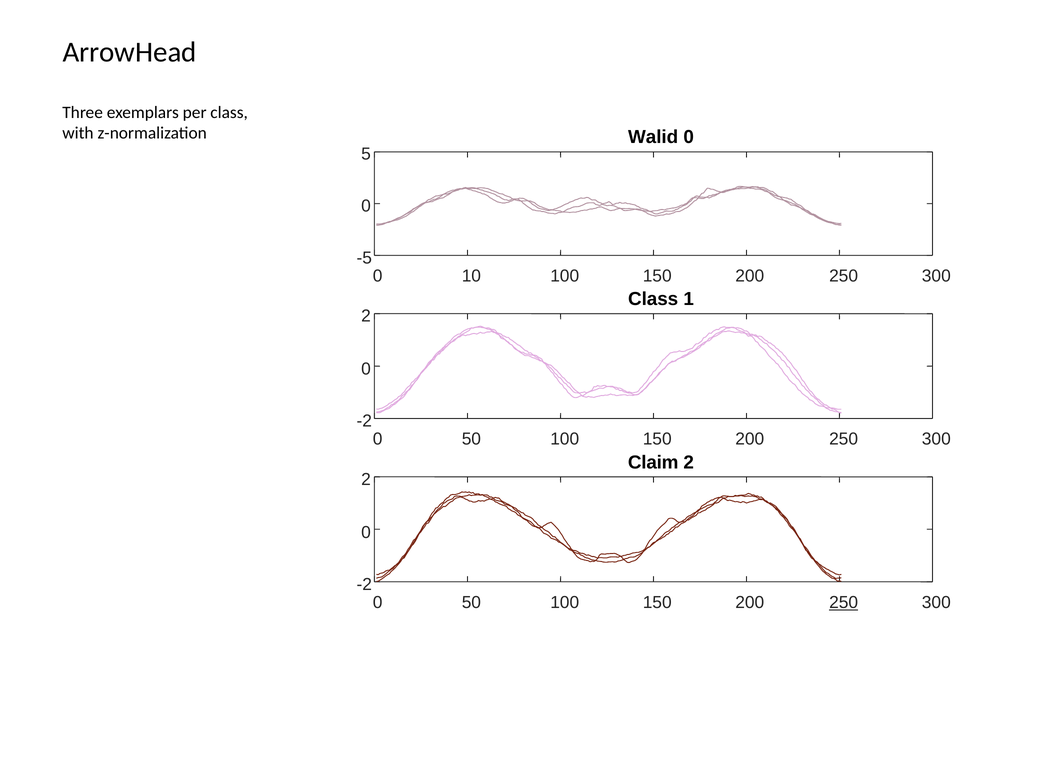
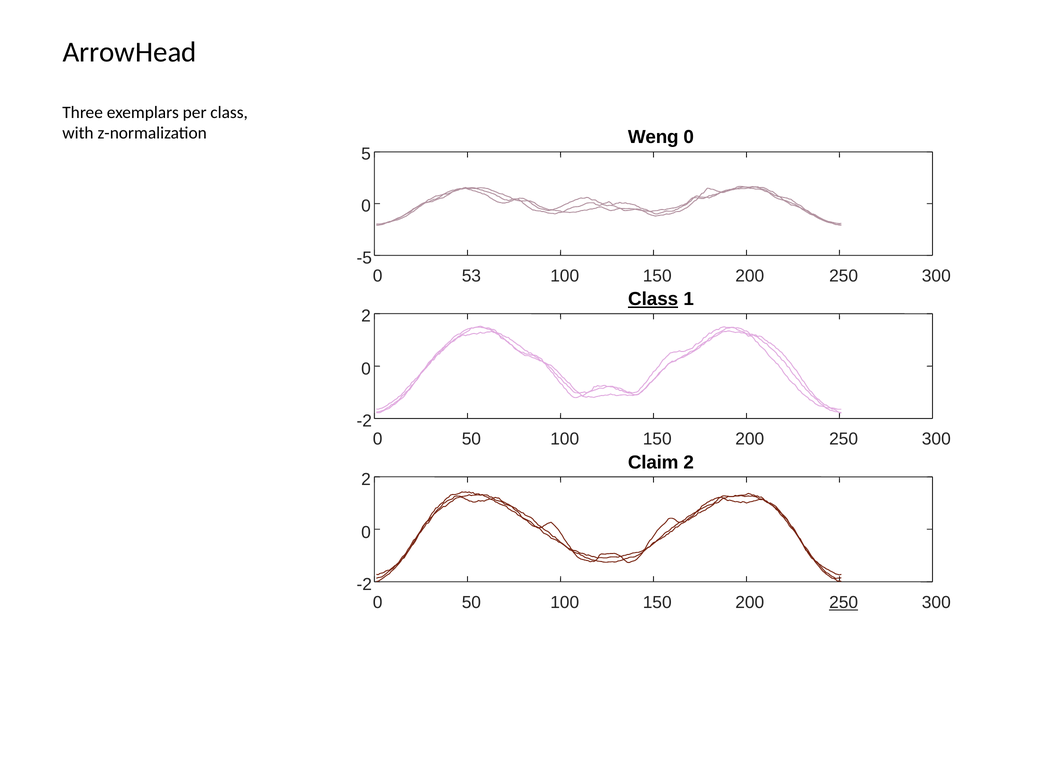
Walid: Walid -> Weng (653, 137)
10: 10 -> 53 (471, 276)
Class underline: none -> present (653, 299)
